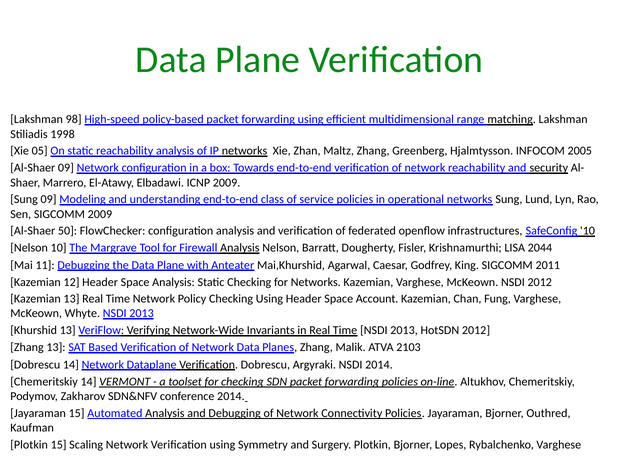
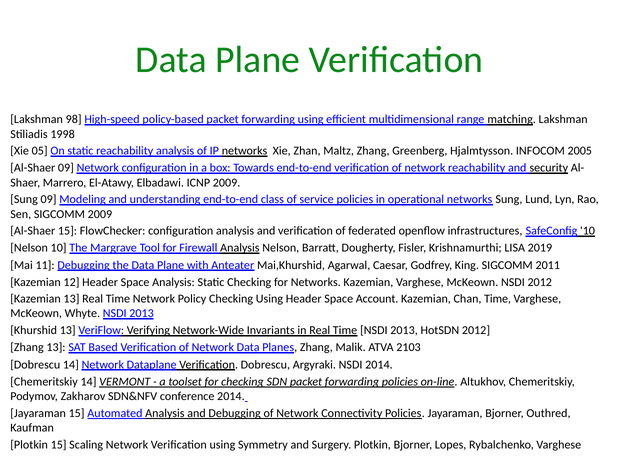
Al-Shaer 50: 50 -> 15 (67, 231)
2044: 2044 -> 2019 (540, 248)
Chan Fung: Fung -> Time (498, 299)
